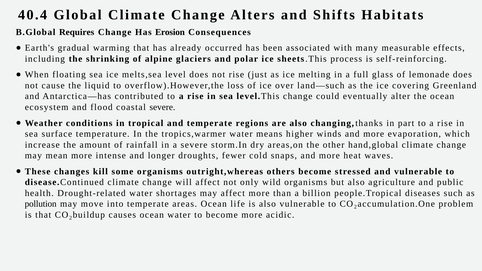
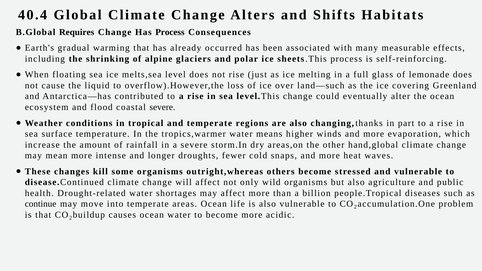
Has Erosion: Erosion -> Process (170, 32)
pollution: pollution -> continue (41, 204)
